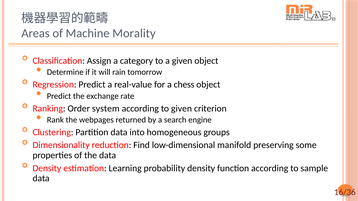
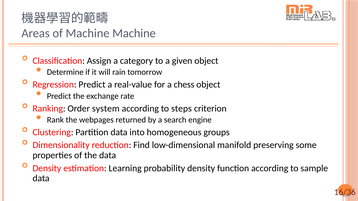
Machine Morality: Morality -> Machine (134, 33)
to given: given -> steps (181, 109)
